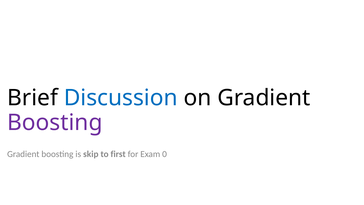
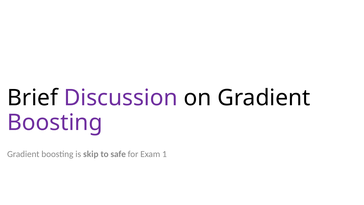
Discussion colour: blue -> purple (121, 98)
first: first -> safe (118, 154)
0: 0 -> 1 (165, 154)
